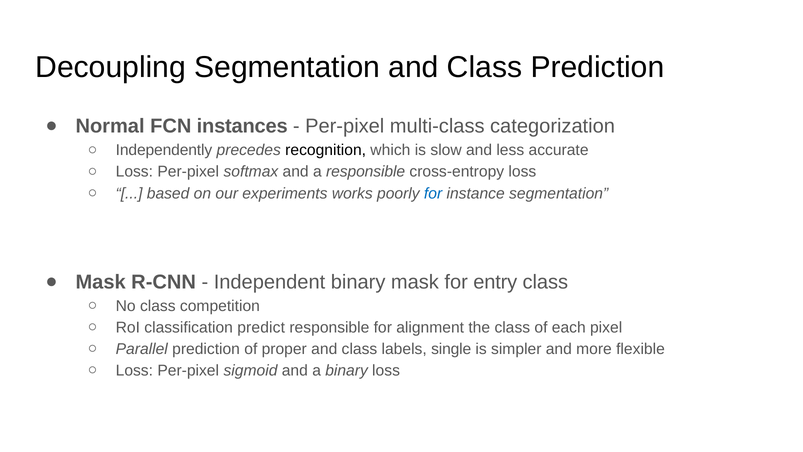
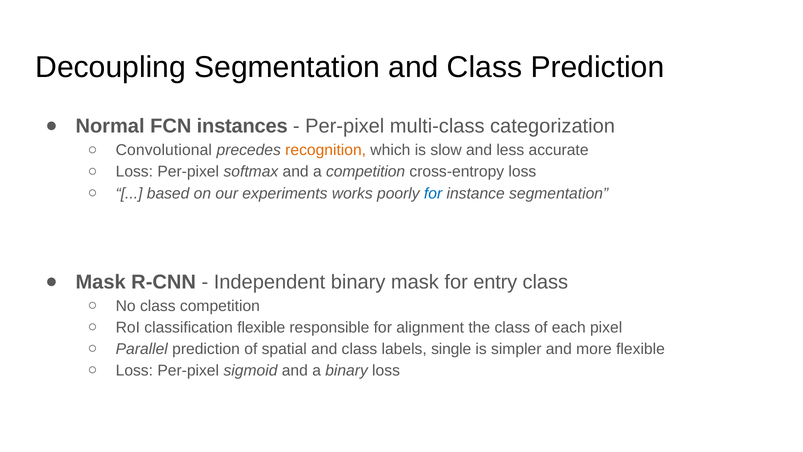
Independently: Independently -> Convolutional (164, 150)
recognition colour: black -> orange (326, 150)
a responsible: responsible -> competition (366, 172)
classification predict: predict -> flexible (261, 327)
proper: proper -> spatial (284, 349)
